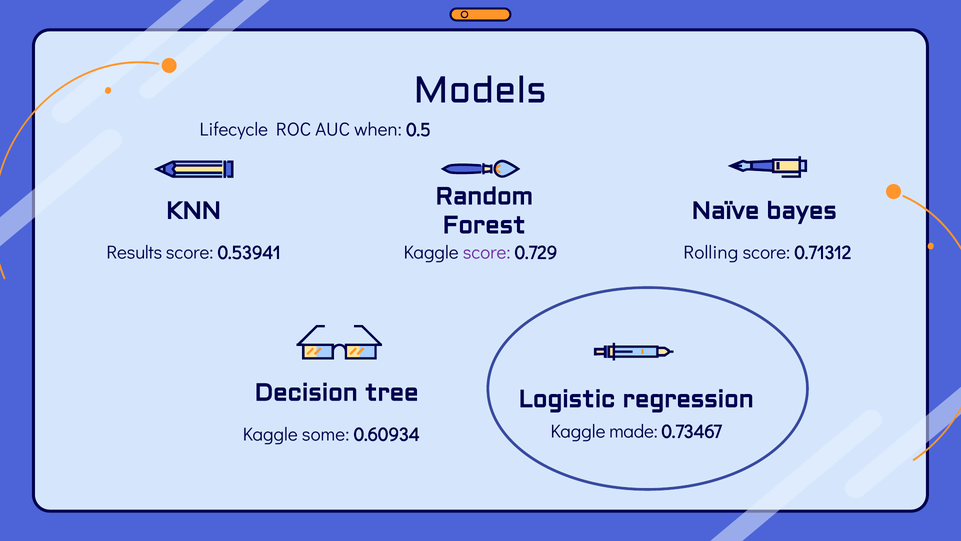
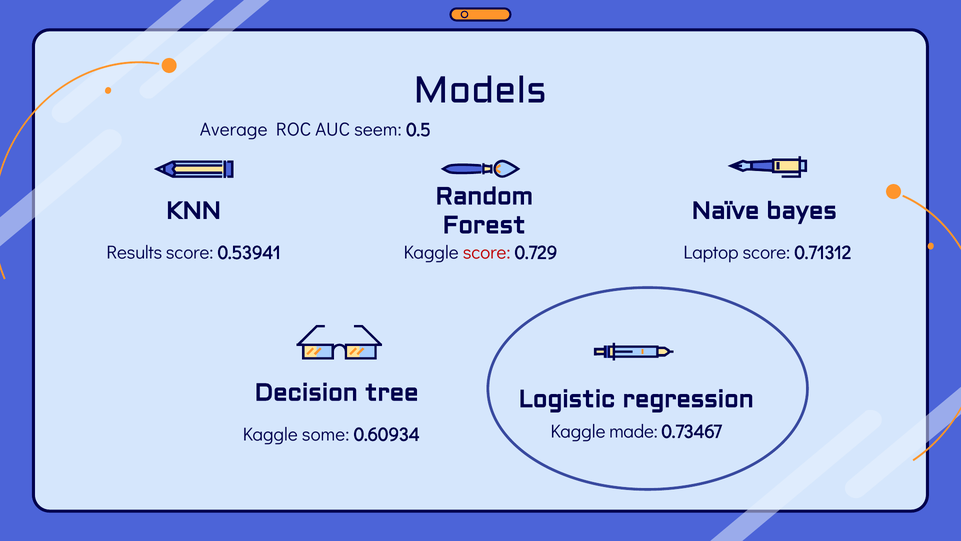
Lifecycle: Lifecycle -> Average (234, 130)
when: when -> seem (378, 130)
score colour: purple -> red (487, 252)
Rolling: Rolling -> Laptop (711, 252)
